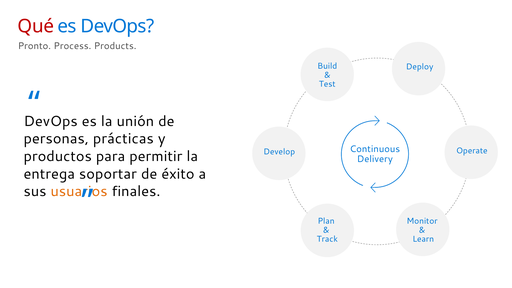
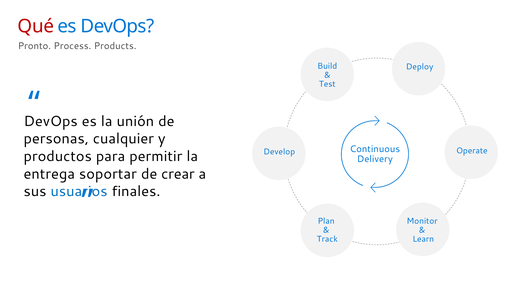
prácticas: prácticas -> cualquier (123, 139)
éxito: éxito -> crear (178, 174)
usuarios colour: orange -> blue (79, 191)
